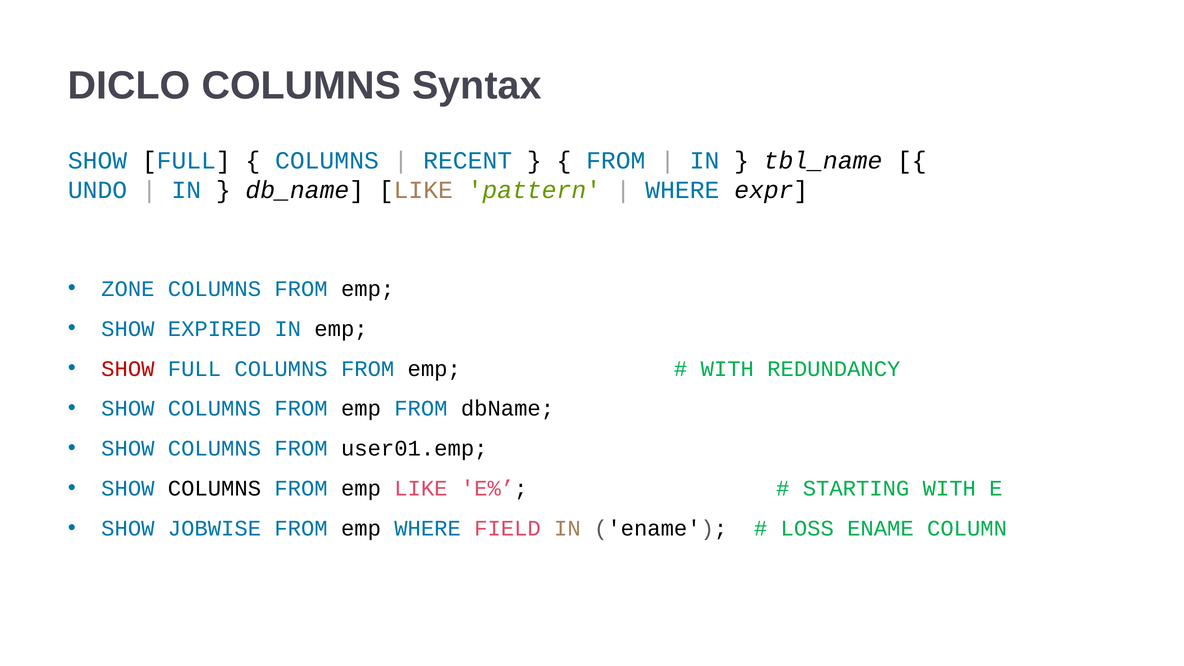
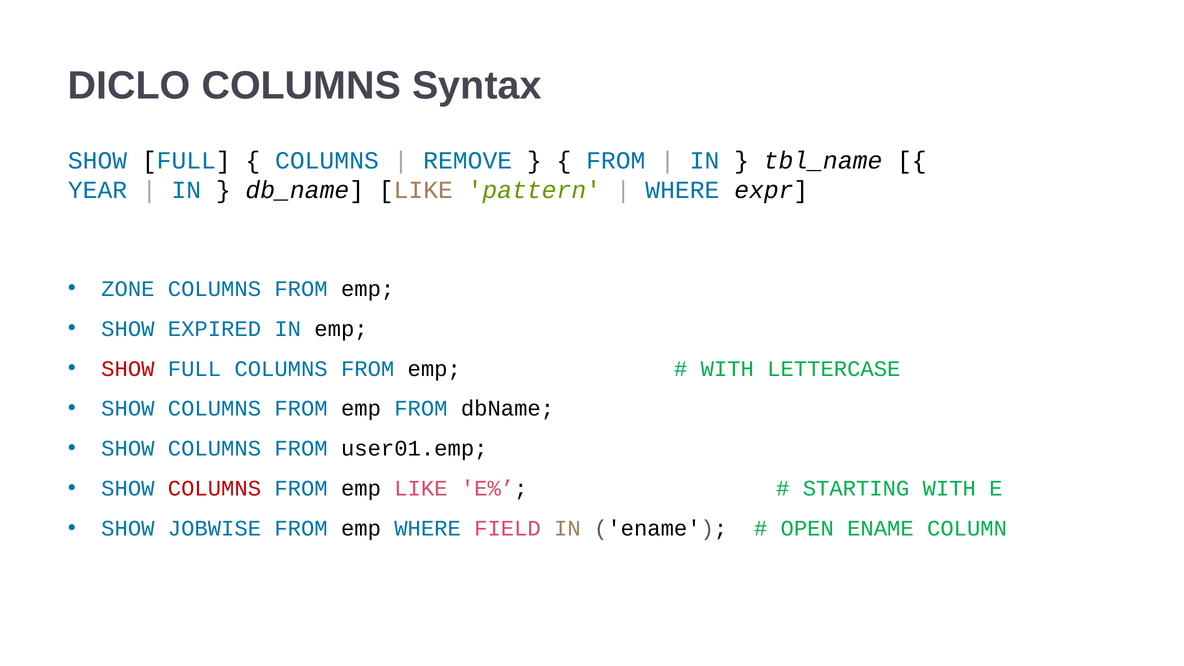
RECENT: RECENT -> REMOVE (468, 161)
UNDO: UNDO -> YEAR (98, 190)
REDUNDANCY: REDUNDANCY -> LETTERCASE (834, 369)
COLUMNS colour: black -> red (214, 489)
LOSS: LOSS -> OPEN (807, 529)
